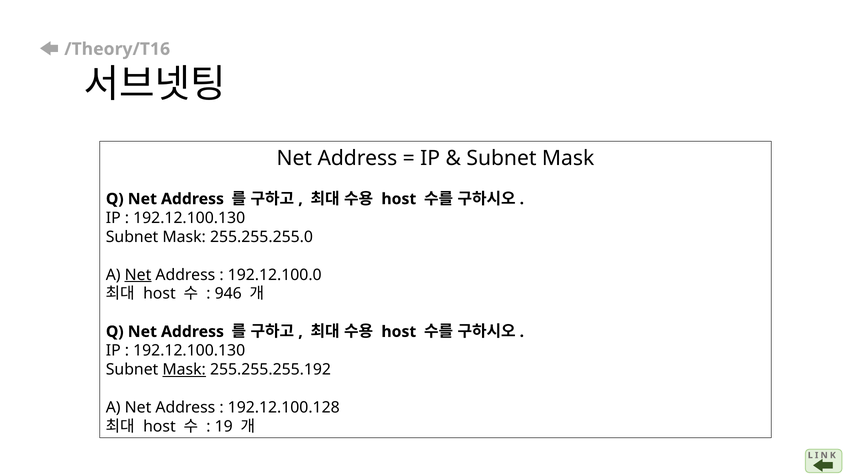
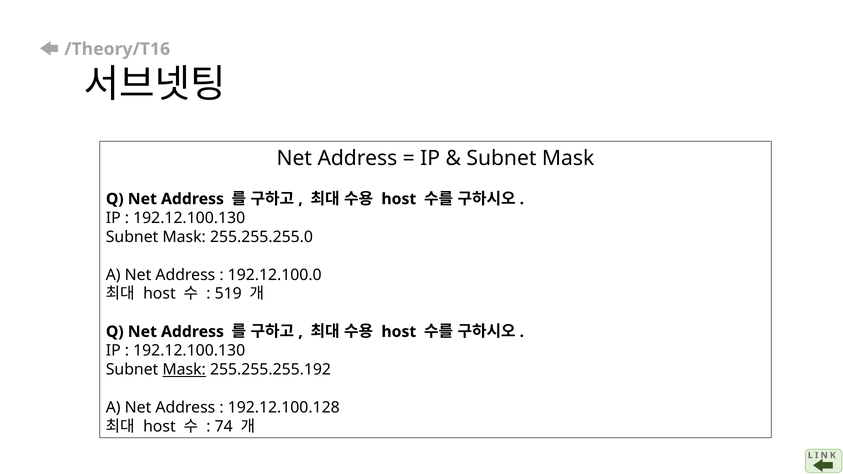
Net underline: present -> none (138, 275)
946: 946 -> 519 (228, 294)
19: 19 -> 74 (224, 427)
